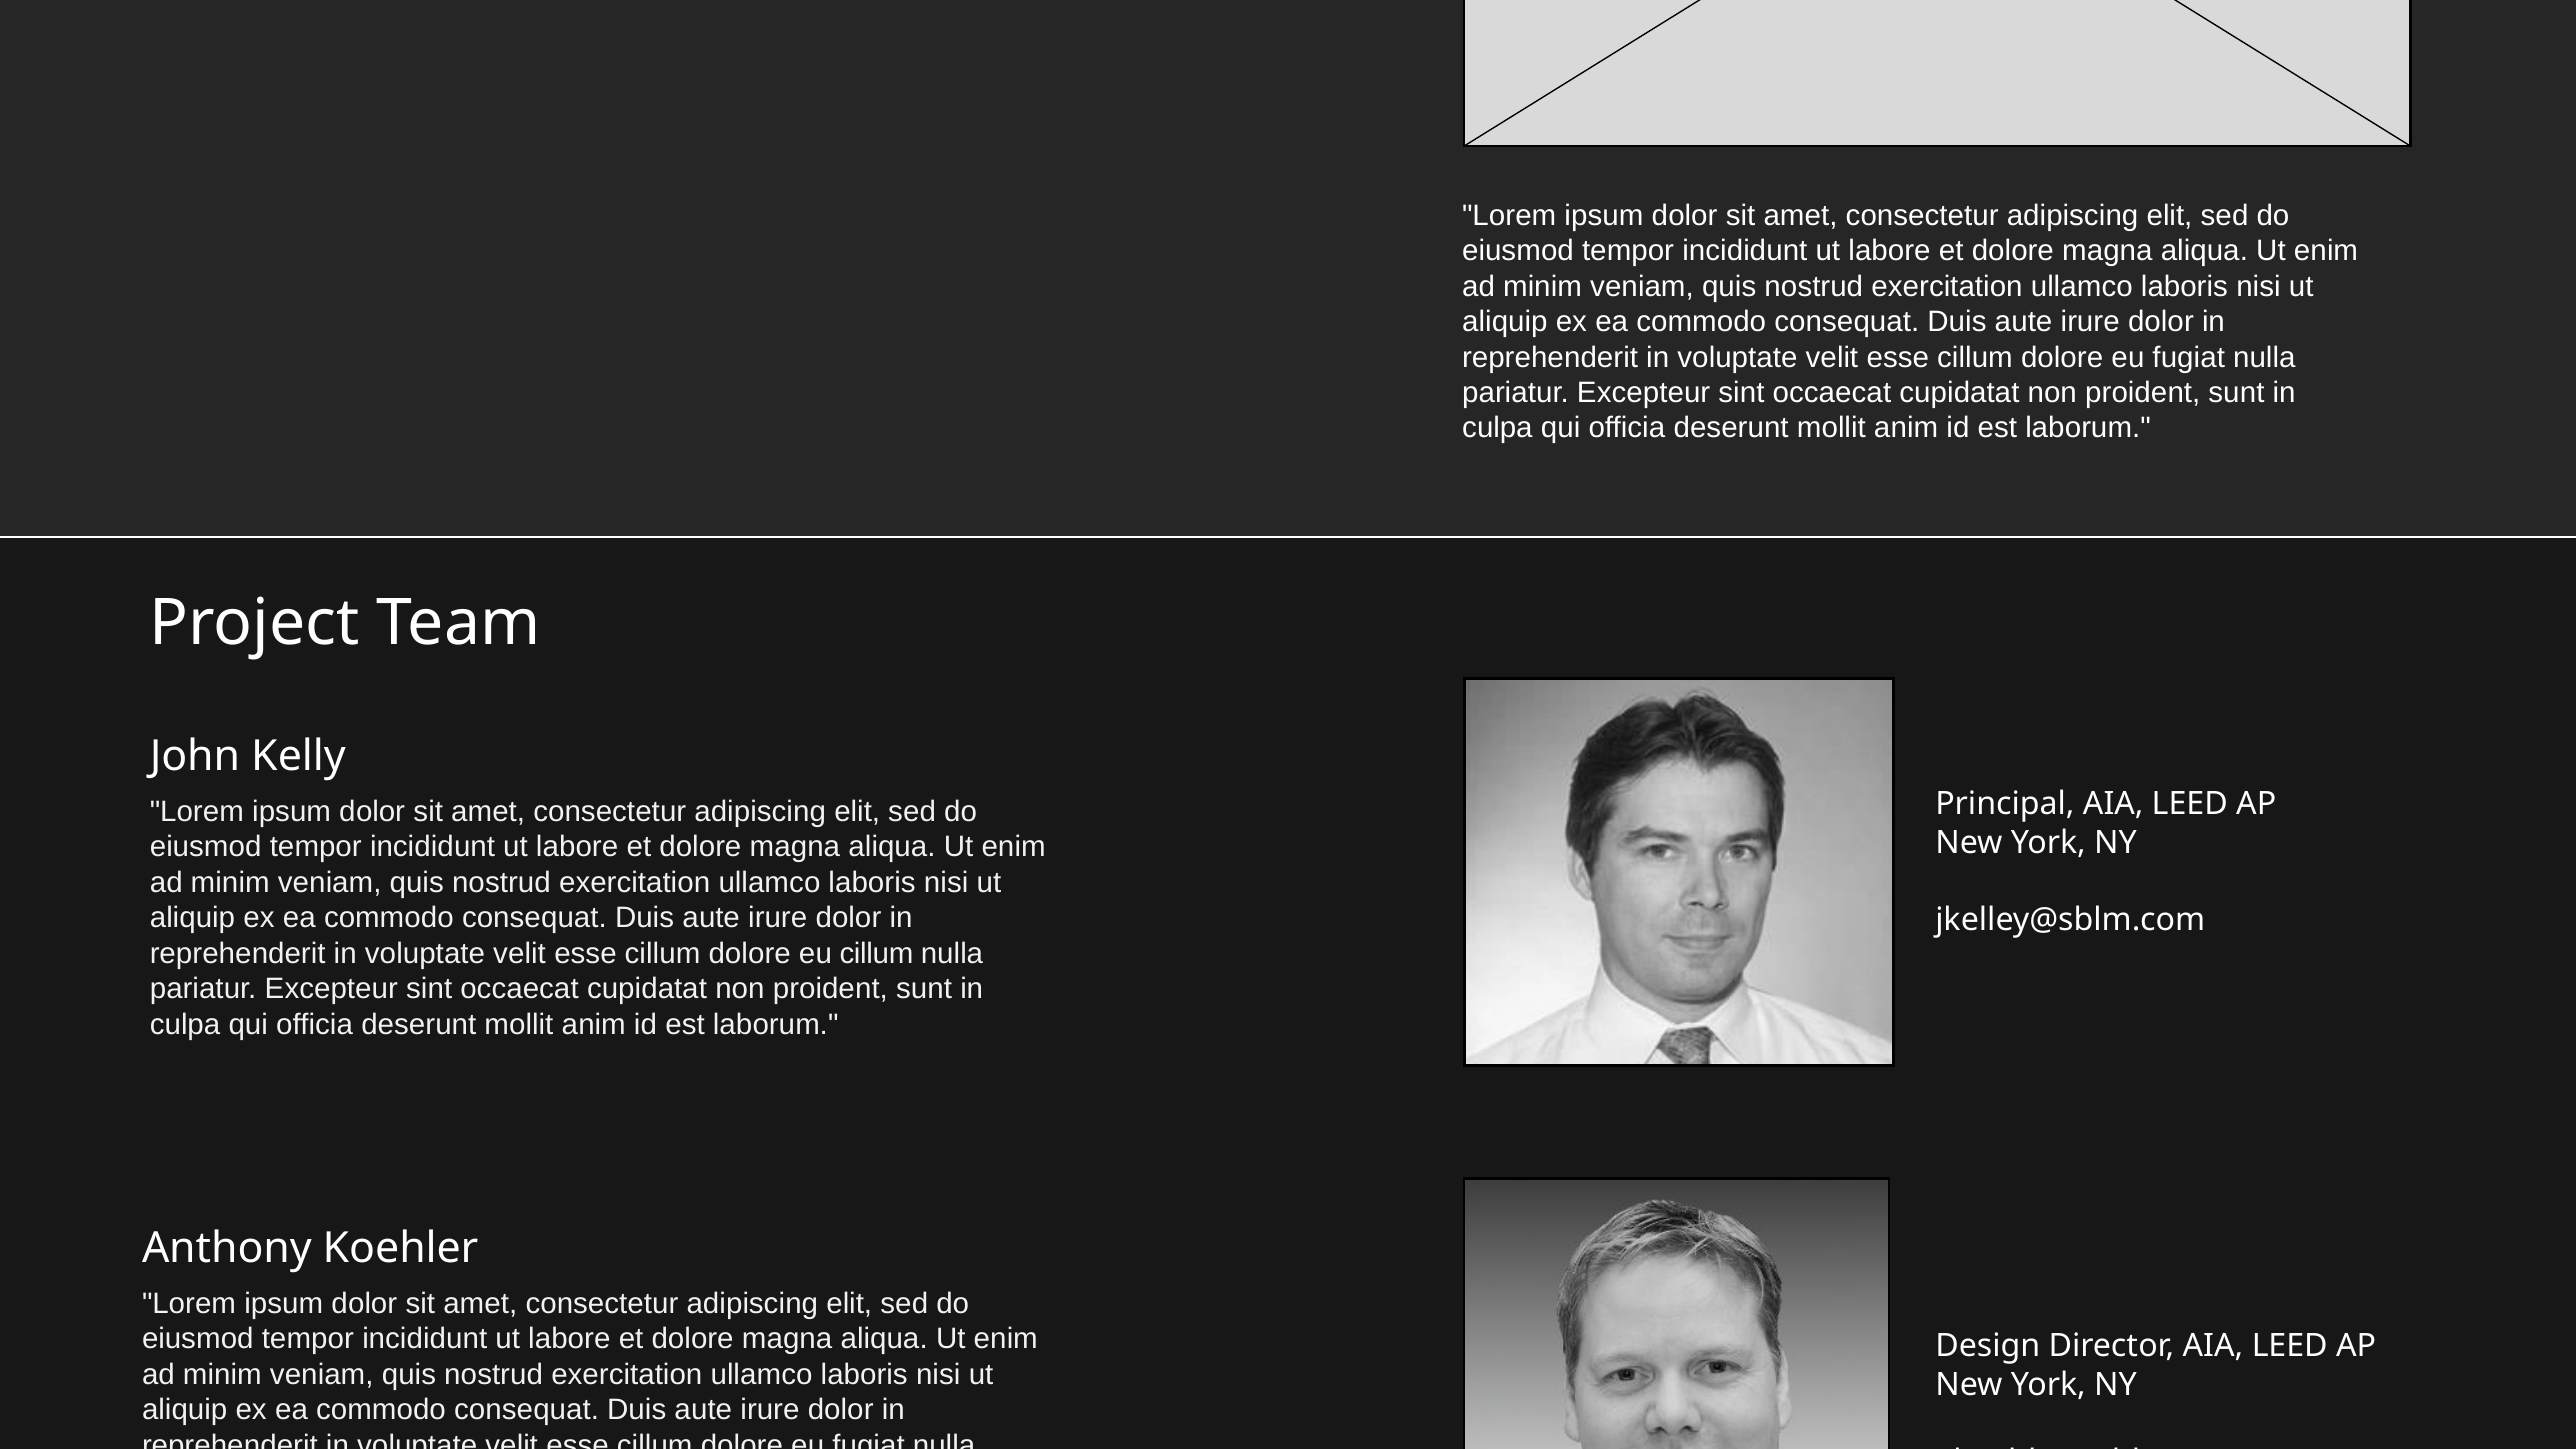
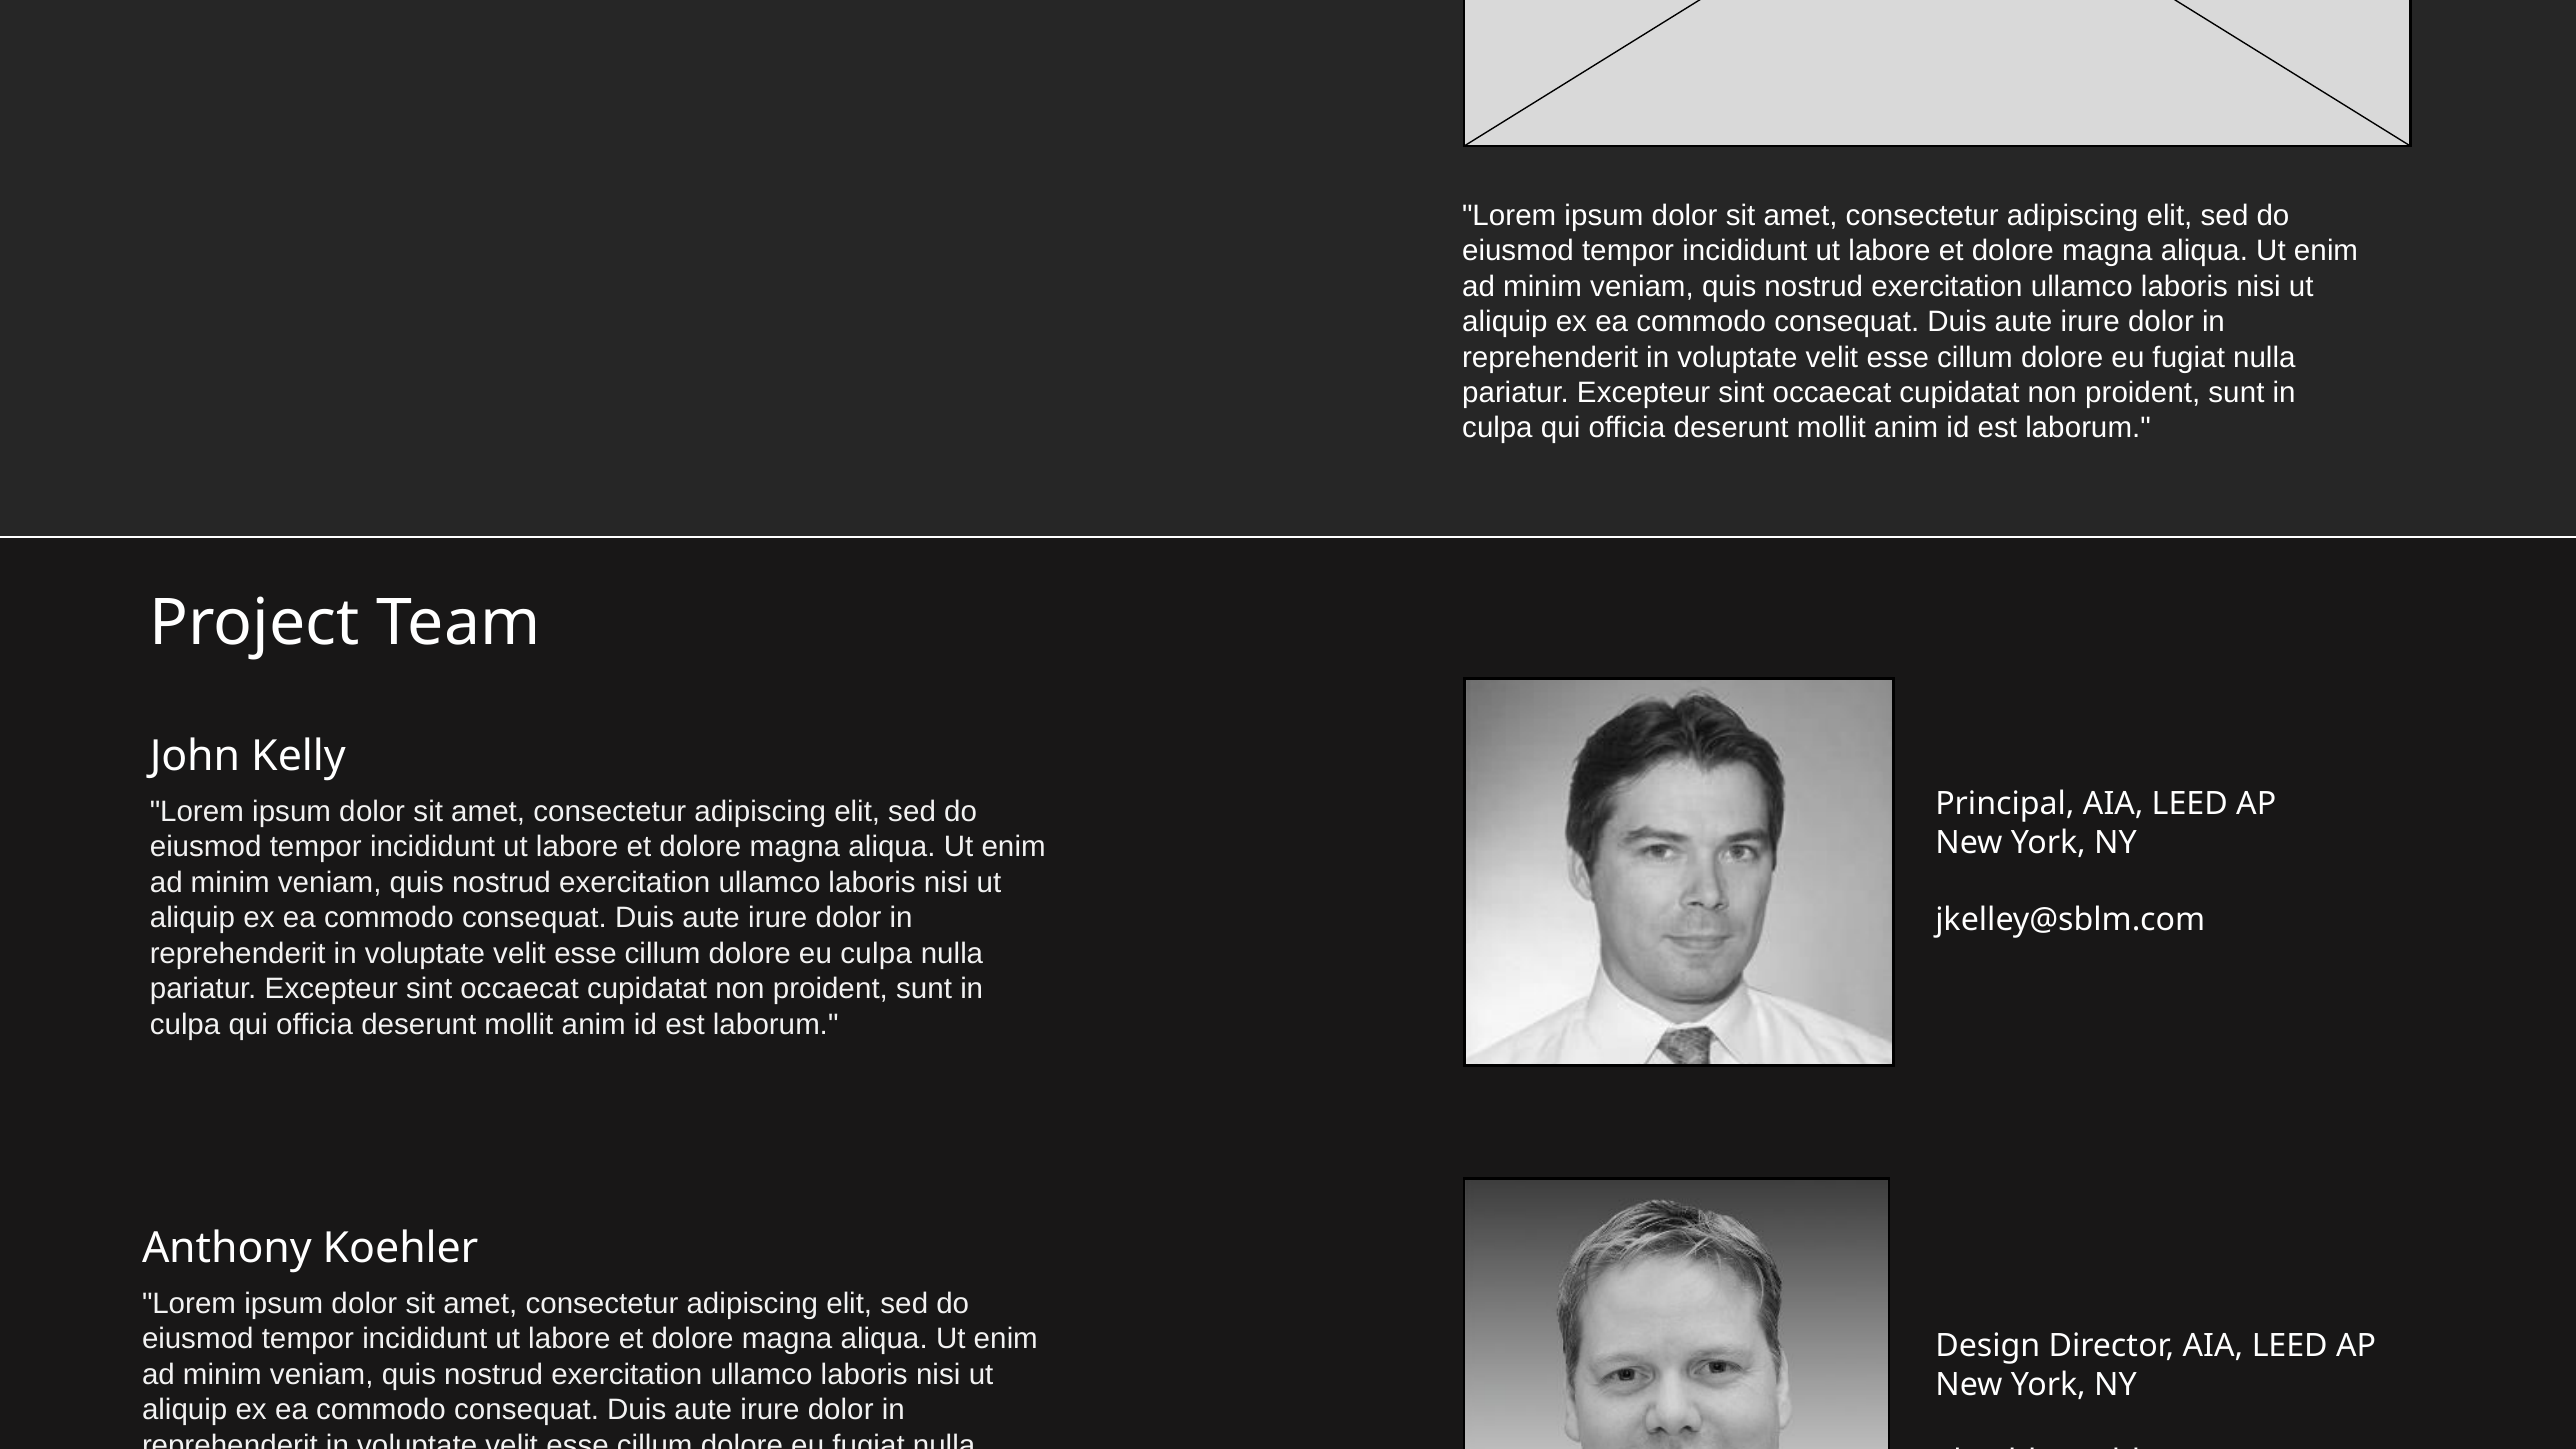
eu cillum: cillum -> culpa (876, 954)
